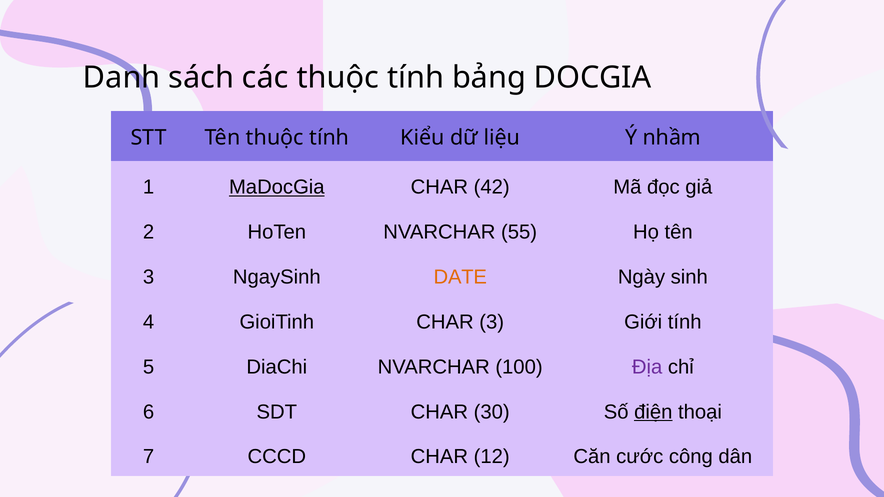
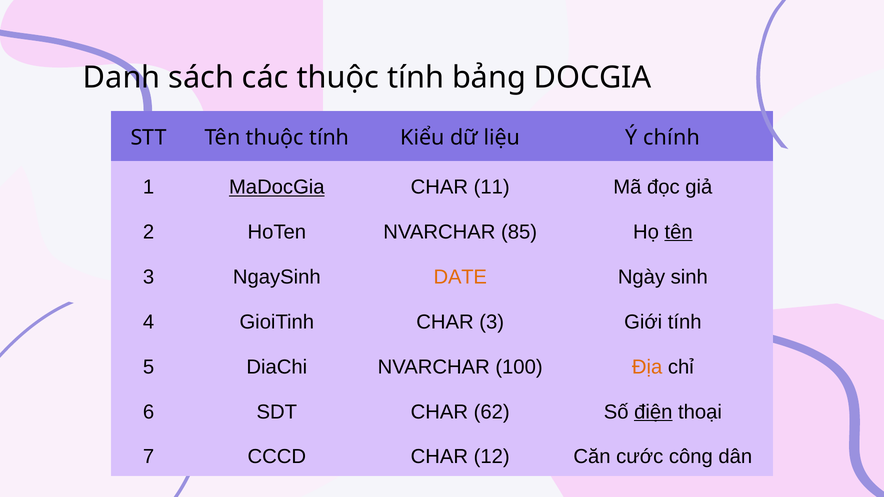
nhầm: nhầm -> chính (672, 138)
42: 42 -> 11 (492, 187)
55: 55 -> 85 (519, 232)
tên underline: none -> present (679, 232)
Địa colour: purple -> orange (647, 367)
30: 30 -> 62 (492, 412)
